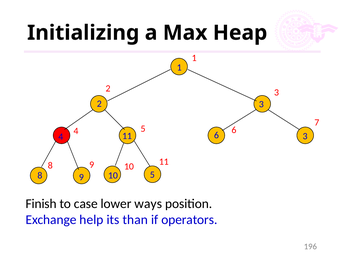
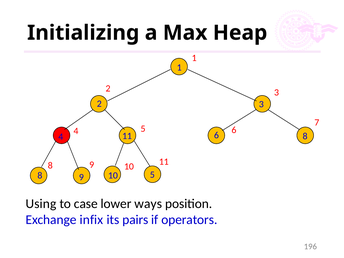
6 3: 3 -> 8 (305, 136)
Finish: Finish -> Using (41, 204)
help: help -> infix (91, 220)
than: than -> pairs (135, 220)
